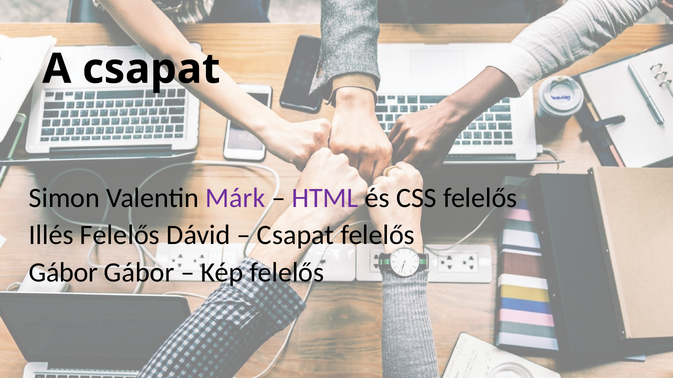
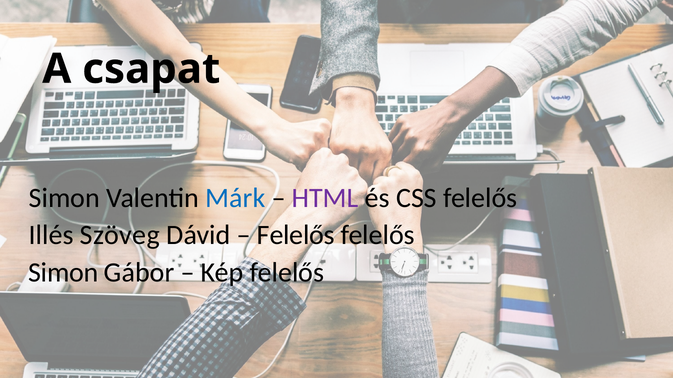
Márk colour: purple -> blue (235, 198)
Illés Felelős: Felelős -> Szöveg (120, 235)
Csapat: Csapat -> Felelős (296, 235)
Gábor: Gábor -> Simon (63, 273)
